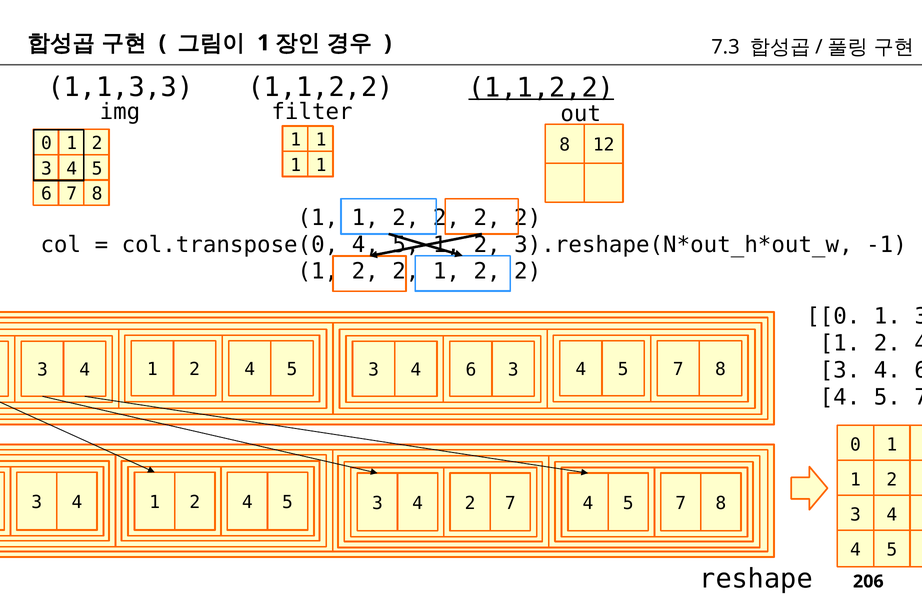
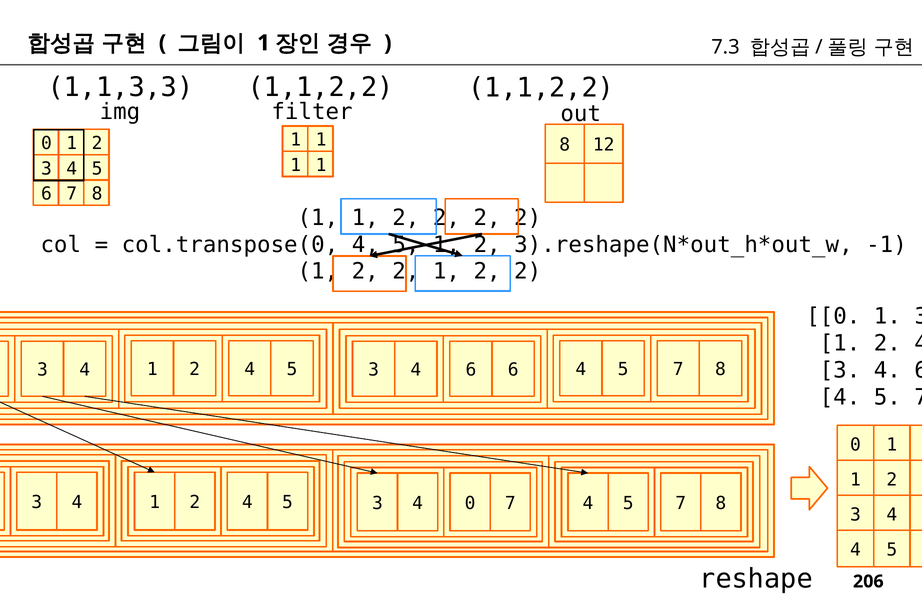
1,1,2,2 underline: present -> none (541, 88)
6 3: 3 -> 6 (513, 370)
4 2: 2 -> 0 (470, 503)
